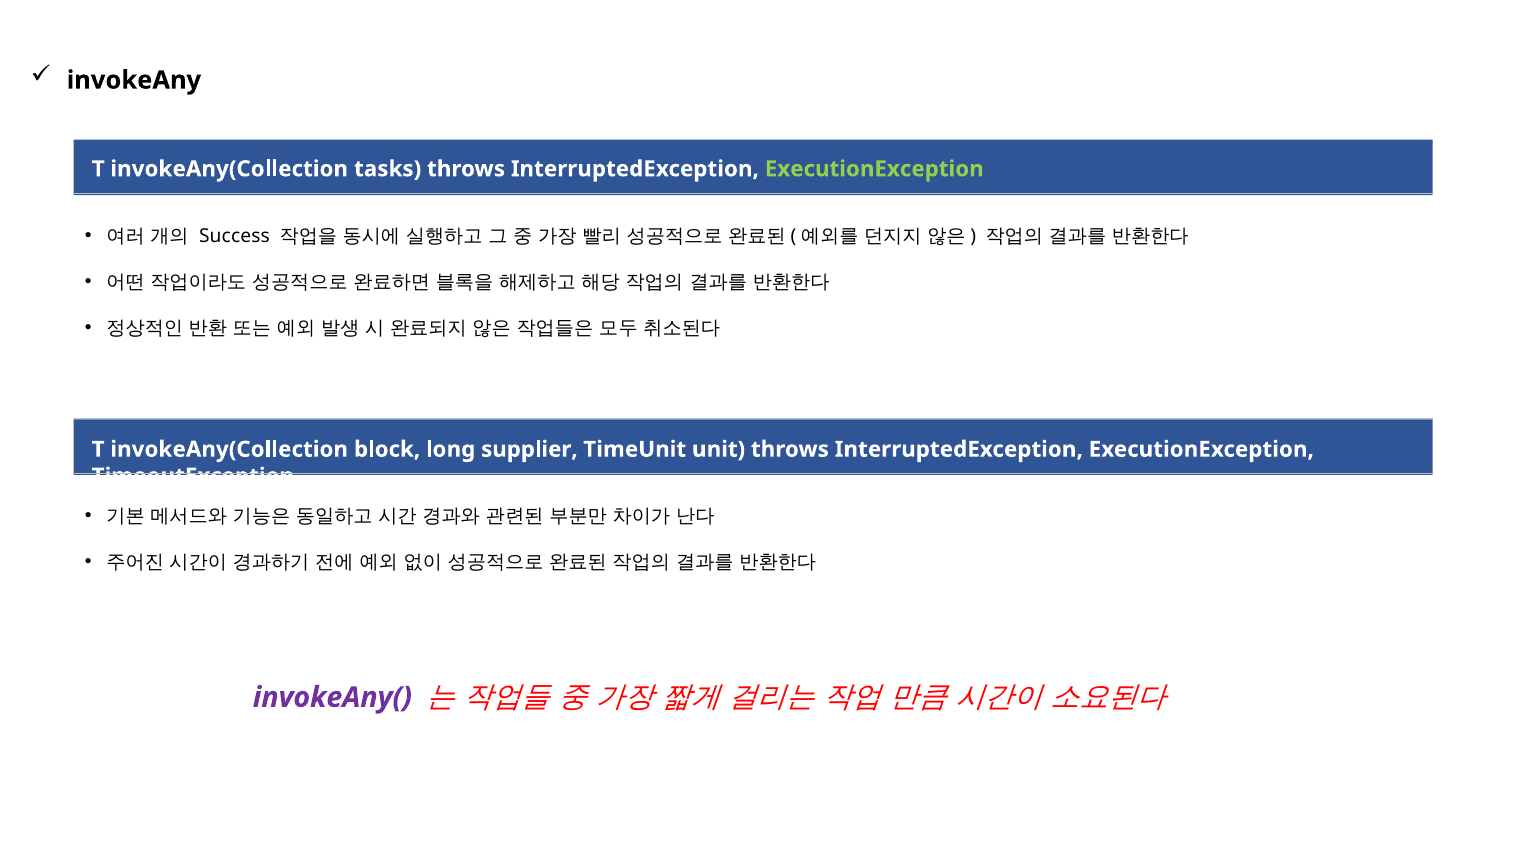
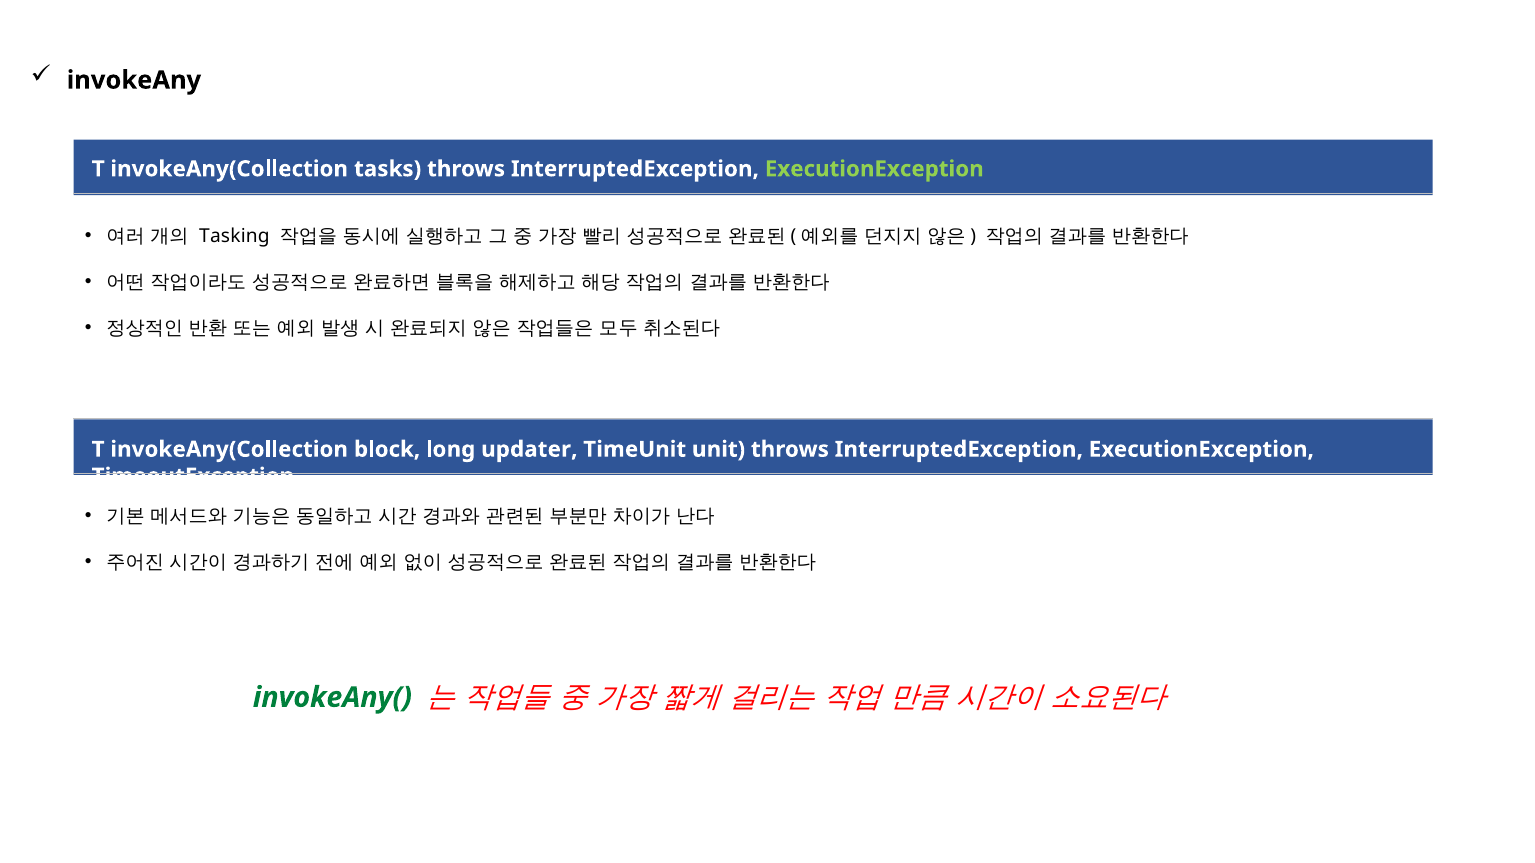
Success: Success -> Tasking (234, 237)
supplier: supplier -> updater (529, 450)
invokeAny( colour: purple -> green (332, 698)
